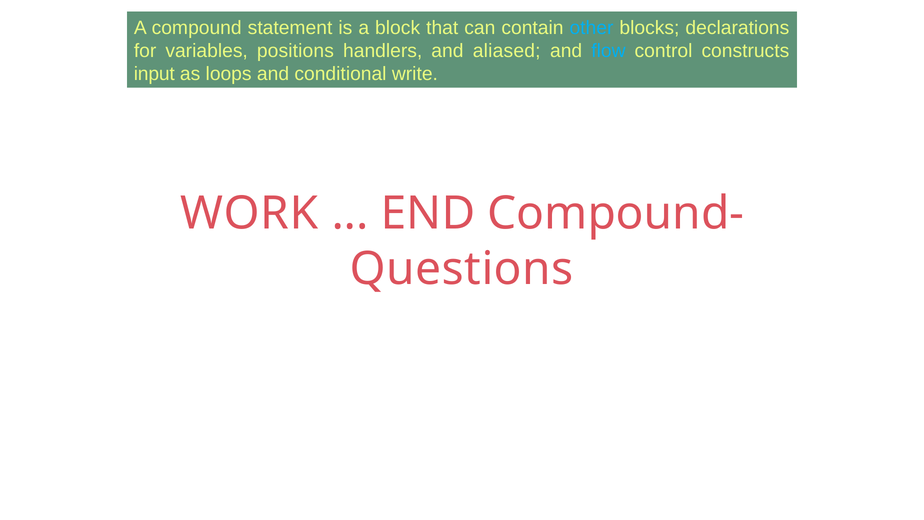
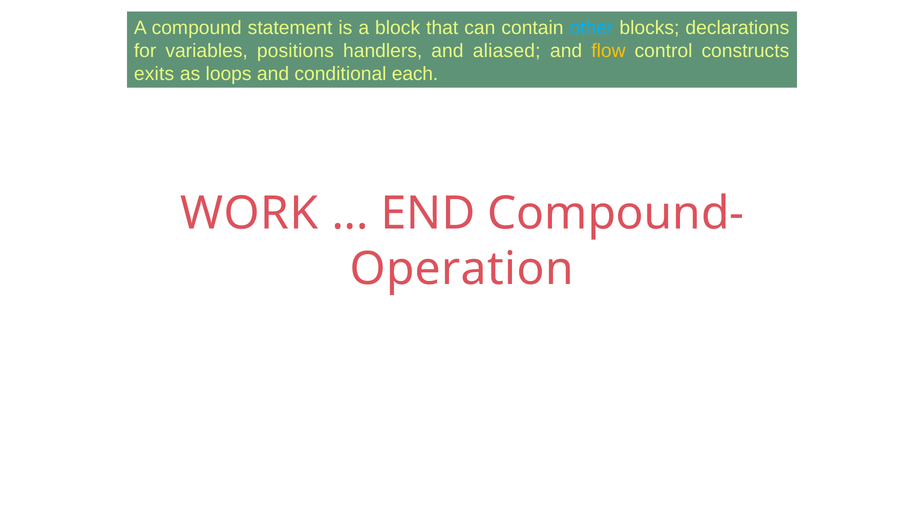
flow colour: light blue -> yellow (608, 51)
input: input -> exits (154, 74)
write: write -> each (415, 74)
Questions: Questions -> Operation (462, 269)
